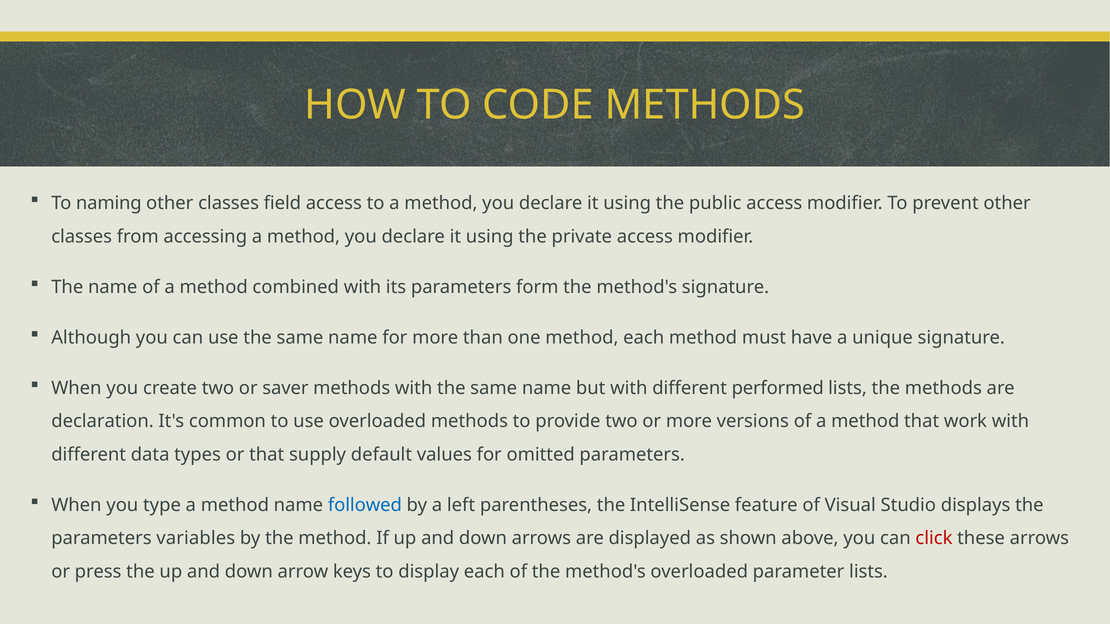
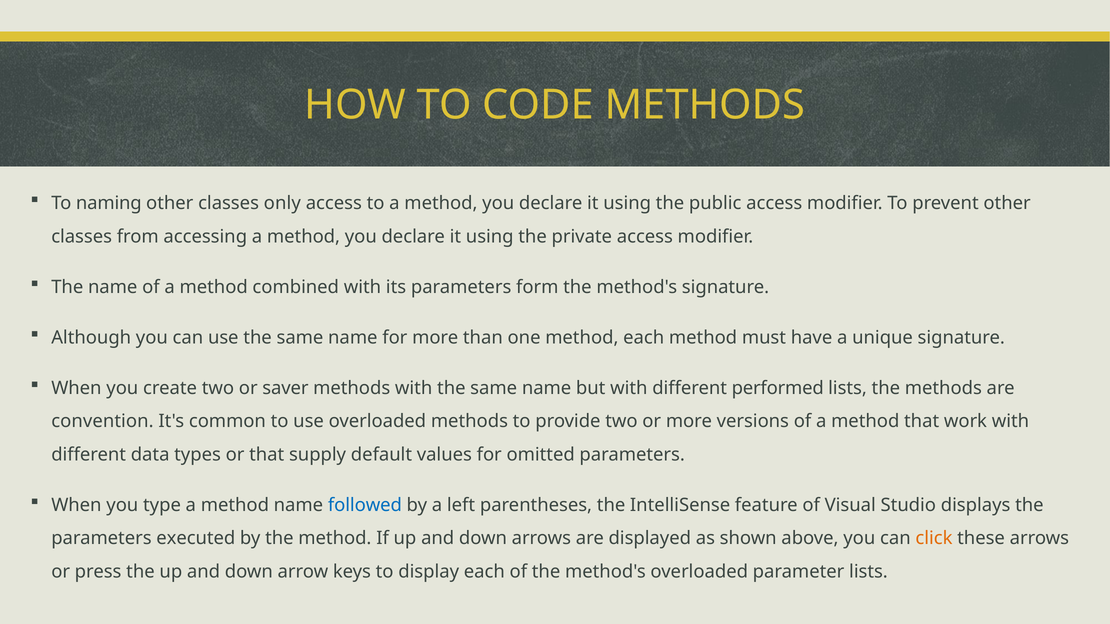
field: field -> only (282, 203)
declaration: declaration -> convention (102, 422)
variables: variables -> executed (196, 539)
click colour: red -> orange (934, 539)
